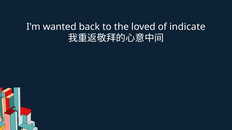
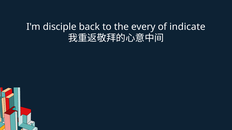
wanted: wanted -> disciple (60, 27)
loved: loved -> every (143, 27)
